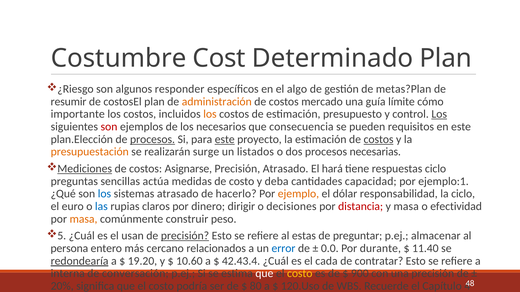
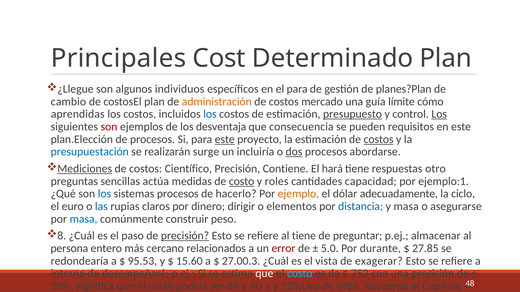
Costumbre: Costumbre -> Principales (118, 58)
¿Riesgo: ¿Riesgo -> ¿Llegue (75, 89)
responder: responder -> individuos (180, 89)
el algo: algo -> para (297, 89)
metas?Plan: metas?Plan -> planes?Plan (404, 89)
resumir: resumir -> cambio (68, 102)
importante: importante -> aprendidas (78, 114)
los colour: orange -> blue (210, 114)
presupuesto underline: none -> present (352, 114)
necesarios: necesarios -> desventaja (221, 127)
procesos underline: present -> none (153, 139)
presupuestación colour: orange -> blue (90, 152)
listados: listados -> incluiría (255, 152)
dos underline: none -> present (294, 152)
necesarias: necesarias -> abordarse (375, 152)
Asignarse: Asignarse -> Científico (188, 169)
Precisión Atrasado: Atrasado -> Contiene (286, 169)
respuestas ciclo: ciclo -> otro (435, 169)
costo underline: none -> present (242, 182)
deba: deba -> roles (277, 182)
sistemas atrasado: atrasado -> procesos (178, 194)
responsabilidad: responsabilidad -> adecuadamente (399, 194)
o decisiones: decisiones -> elementos (291, 207)
distancia colour: red -> blue (361, 207)
efectividad: efectividad -> asegurarse (456, 207)
masa colour: orange -> blue (84, 219)
5: 5 -> 8 (62, 236)
usan: usan -> paso (133, 236)
al estas: estas -> tiene (304, 236)
error colour: blue -> red (283, 249)
0.0: 0.0 -> 5.0 (330, 249)
11.40: 11.40 -> 27.85 (425, 249)
redondearía underline: present -> none (80, 261)
19.20: 19.20 -> 95.53 (142, 261)
10.60: 10.60 -> 15.60 (189, 261)
42.43.4: 42.43.4 -> 27.00.3 (241, 261)
cada: cada -> vista (326, 261)
contratar: contratar -> exagerar (379, 261)
conversación: conversación -> desempeñará (135, 274)
costo colour: yellow -> light blue (300, 274)
900: 900 -> 753 (360, 274)
